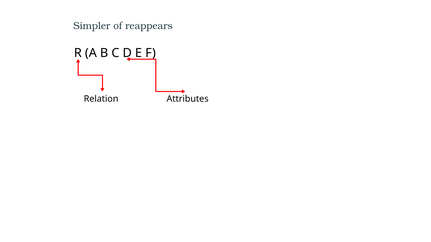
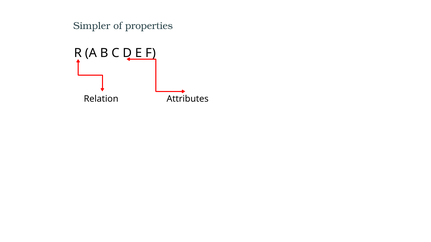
reappears: reappears -> properties (149, 26)
